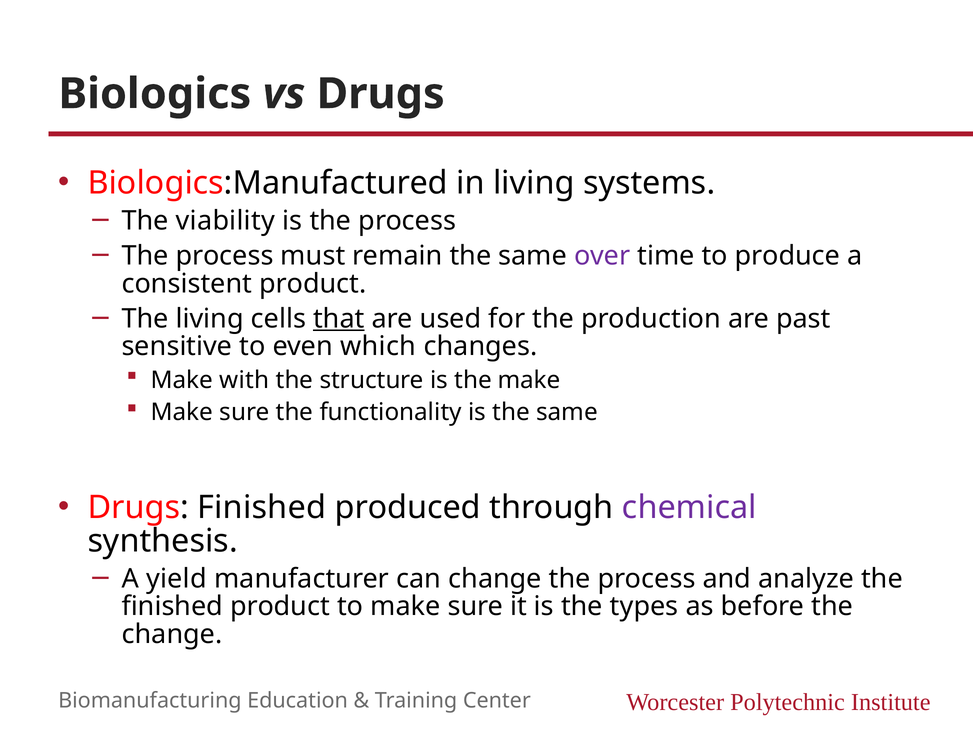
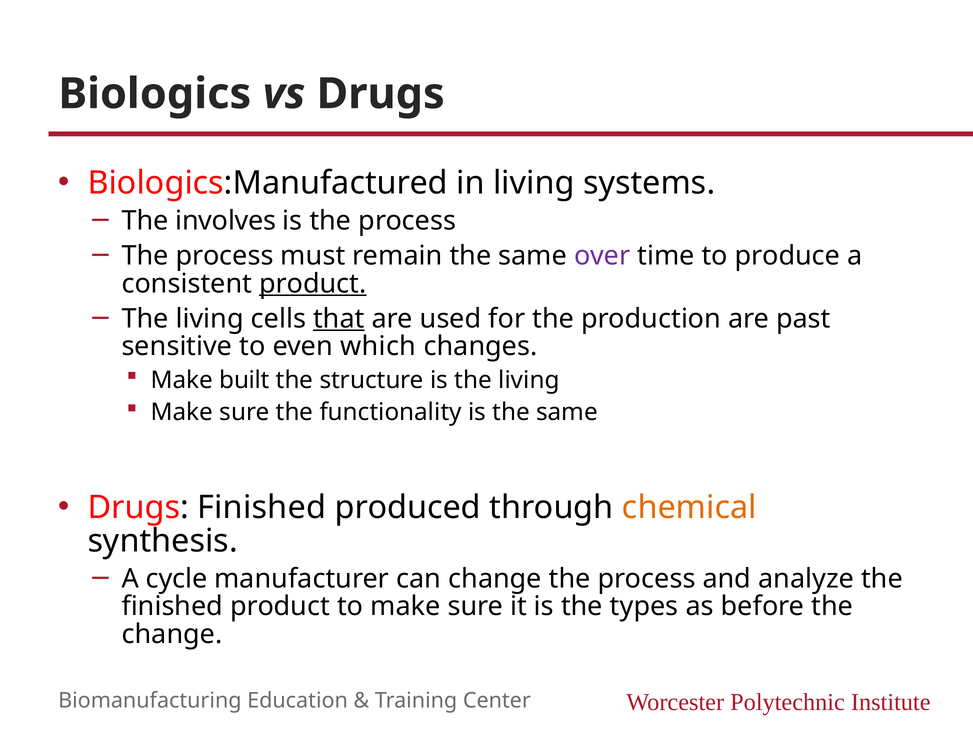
viability: viability -> involves (226, 221)
product underline: none -> present (313, 284)
with: with -> built (245, 380)
is the make: make -> living (529, 380)
chemical colour: purple -> orange (689, 507)
yield: yield -> cycle (177, 579)
